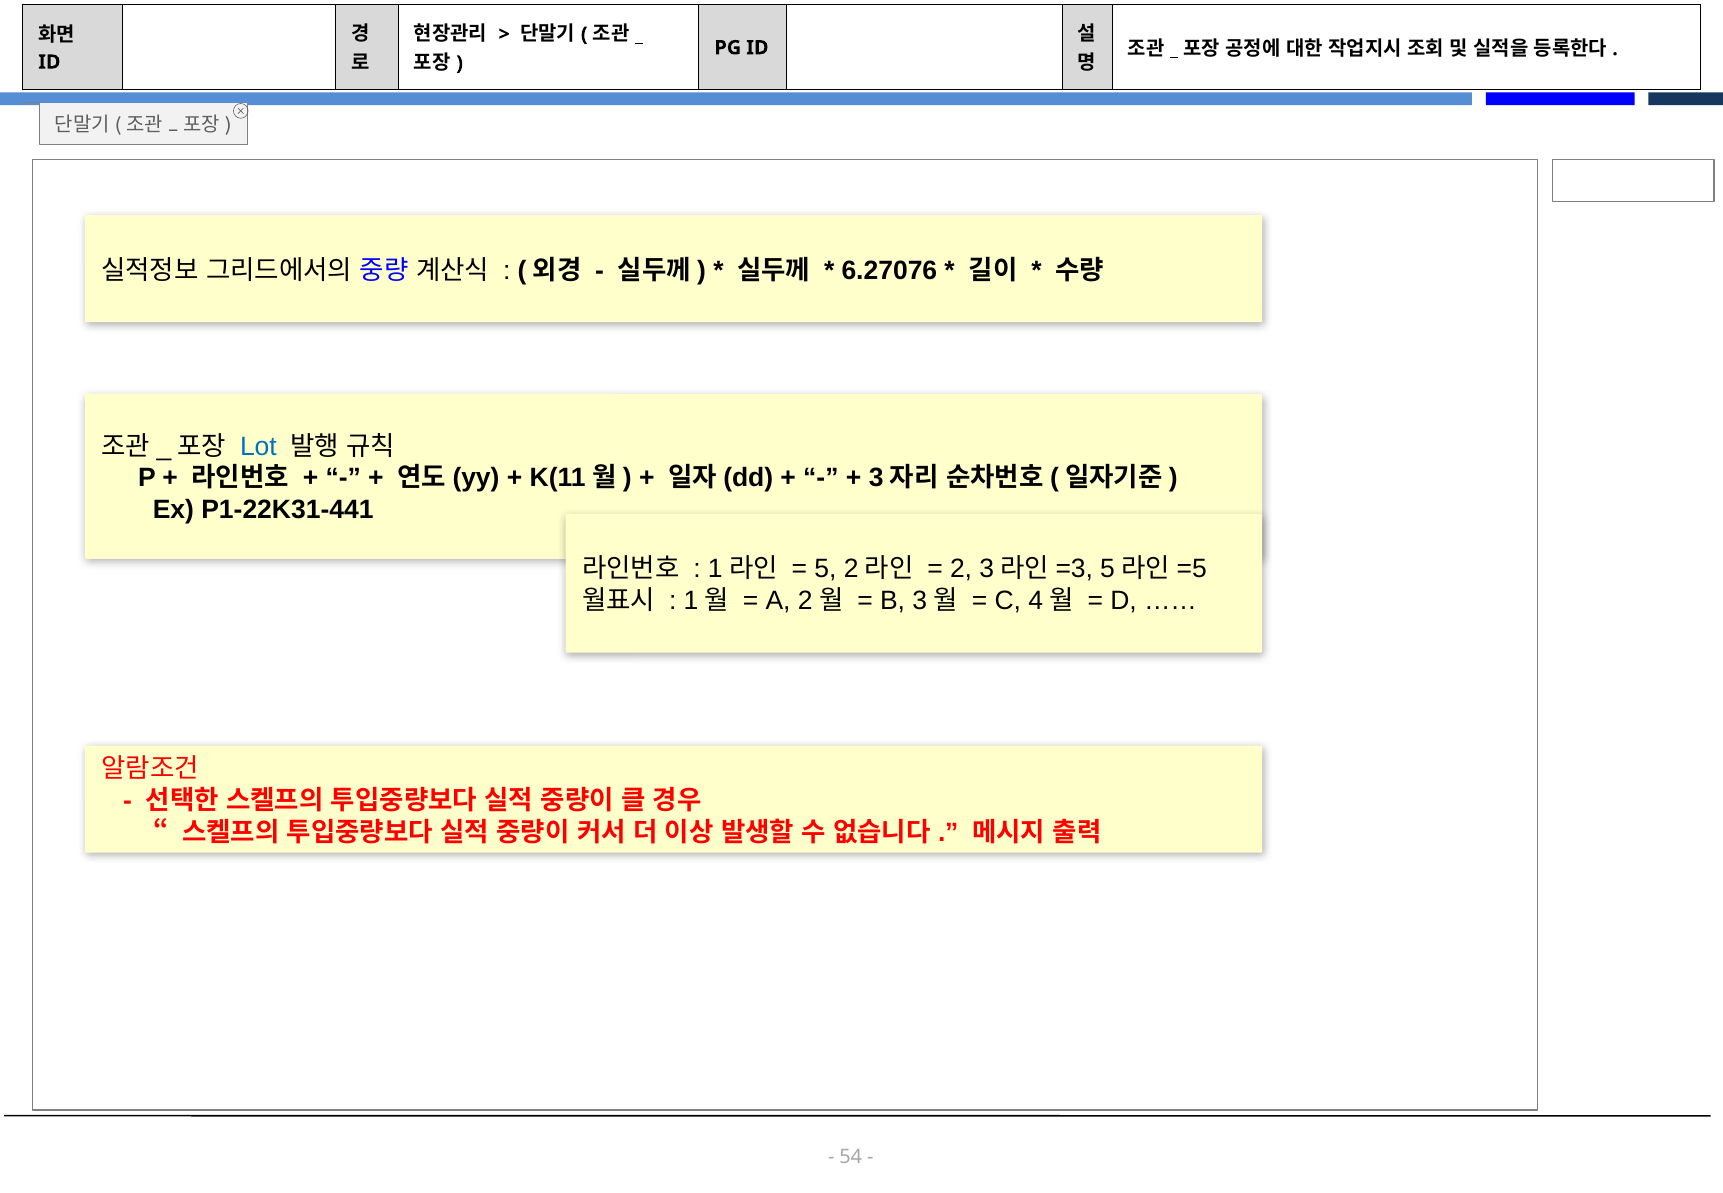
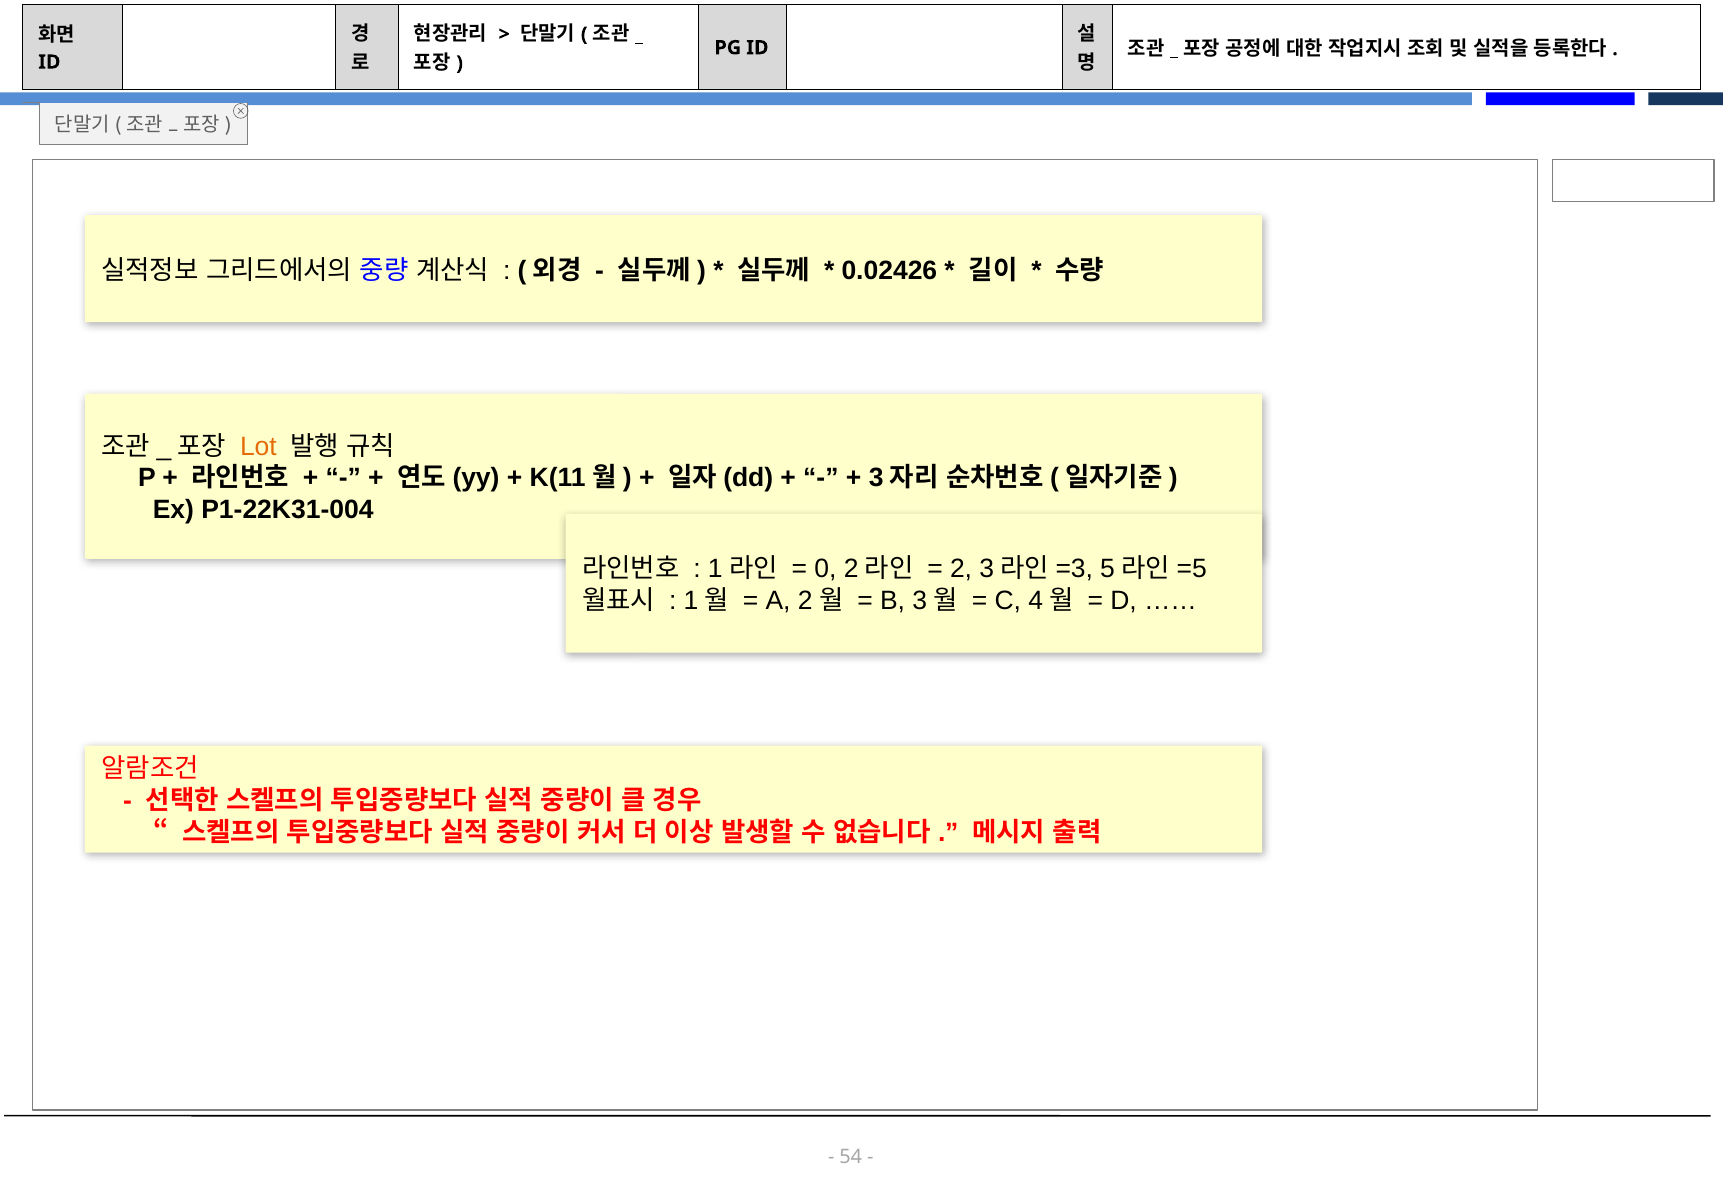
6.27076: 6.27076 -> 0.02426 (889, 270)
Lot colour: blue -> orange (258, 446)
P1-22K31-441: P1-22K31-441 -> P1-22K31-004 (287, 510)
5: 5 -> 0 (825, 569)
